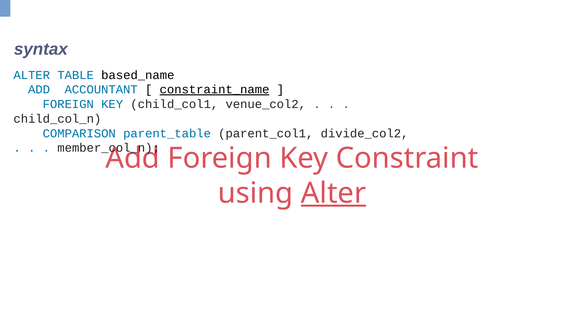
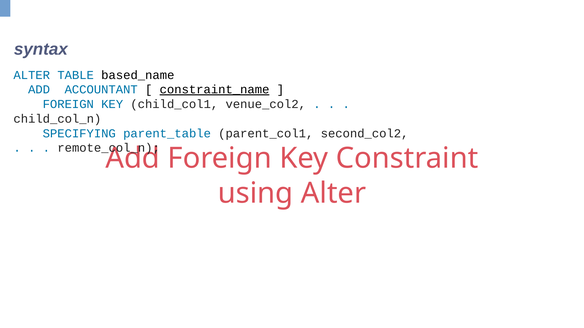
COMPARISON: COMPARISON -> SPECIFYING (79, 134)
divide_col2: divide_col2 -> second_col2 (365, 134)
member_col_n: member_col_n -> remote_col_n (109, 148)
Alter underline: present -> none (333, 193)
